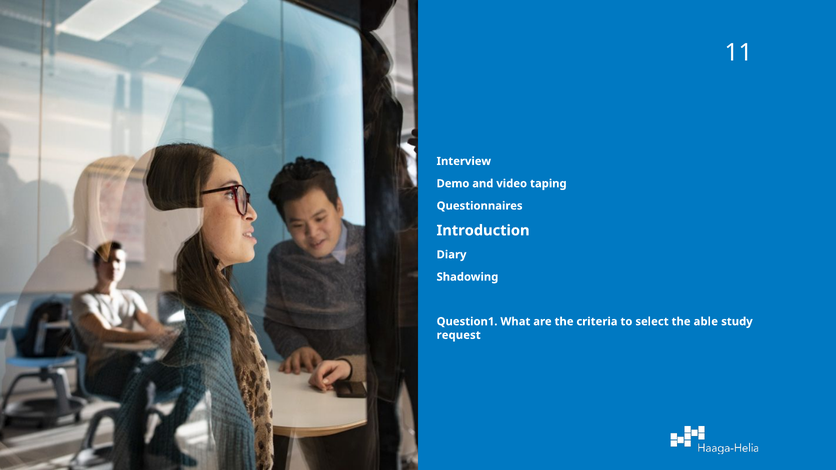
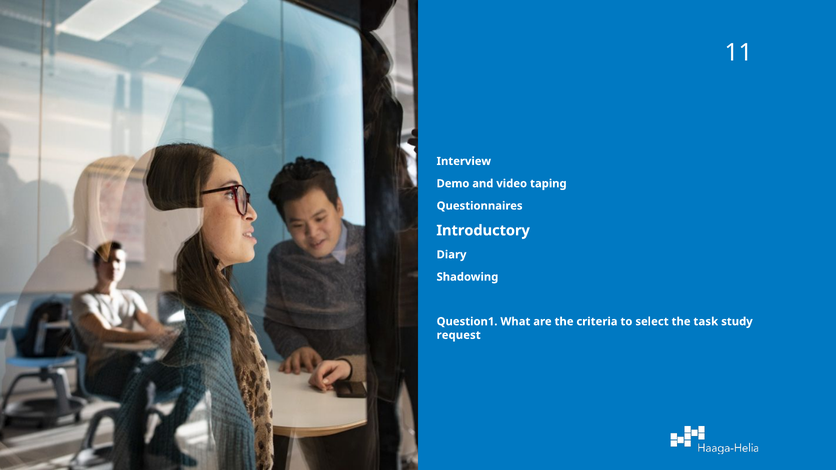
Introduction: Introduction -> Introductory (483, 231)
able: able -> task (706, 322)
